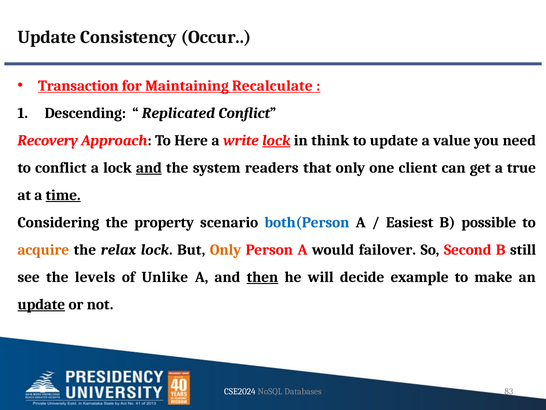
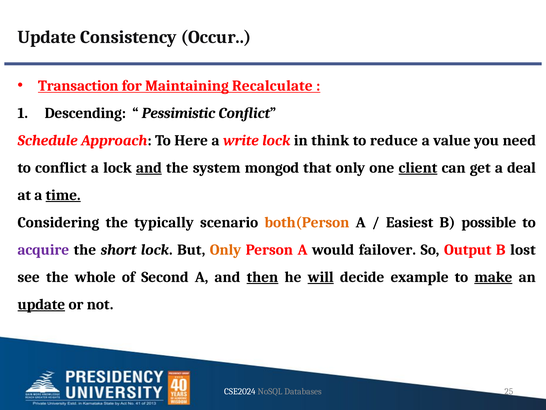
Replicated: Replicated -> Pessimistic (179, 113)
Recovery: Recovery -> Schedule (48, 140)
lock underline: present -> none (276, 140)
to update: update -> reduce (394, 140)
readers: readers -> mongod (272, 168)
client underline: none -> present (418, 168)
true: true -> deal (521, 168)
property: property -> typically (164, 222)
both(Person colour: blue -> orange (307, 222)
acquire colour: orange -> purple (43, 249)
relax: relax -> short (119, 249)
Second: Second -> Output (468, 249)
still: still -> lost (523, 249)
levels: levels -> whole (95, 277)
Unlike: Unlike -> Second (165, 277)
will underline: none -> present (321, 277)
make underline: none -> present (493, 277)
83: 83 -> 25 (509, 391)
